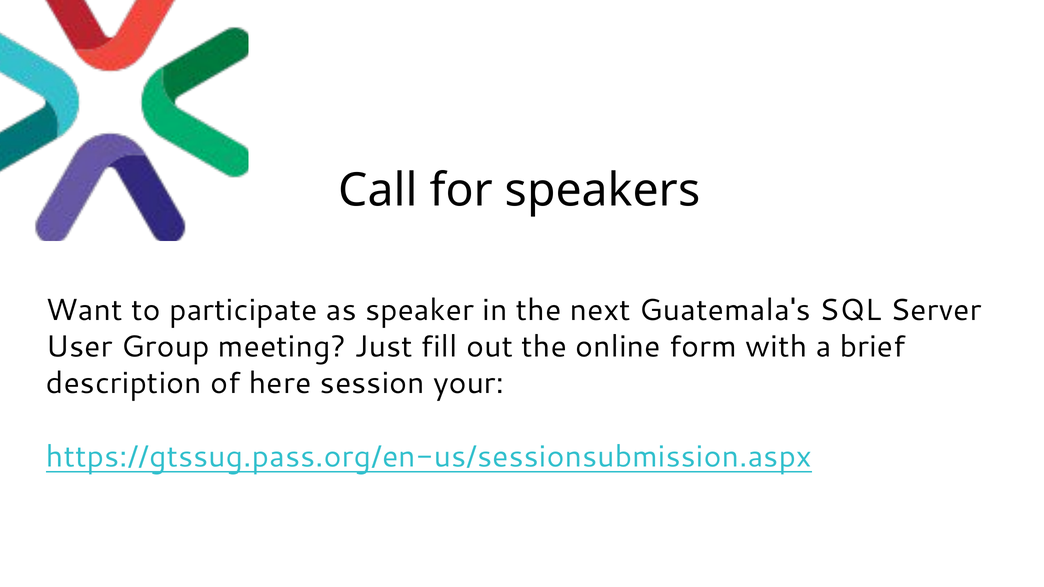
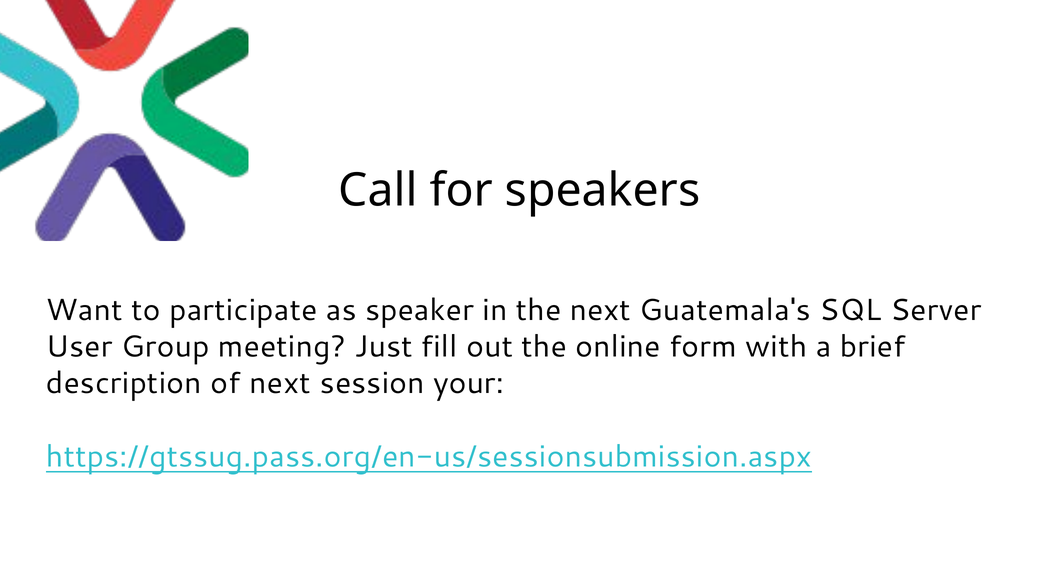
of here: here -> next (280, 384)
